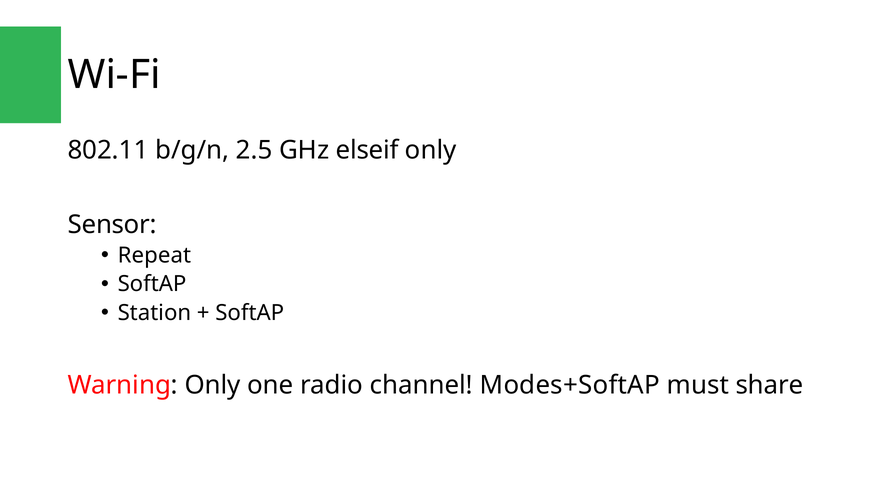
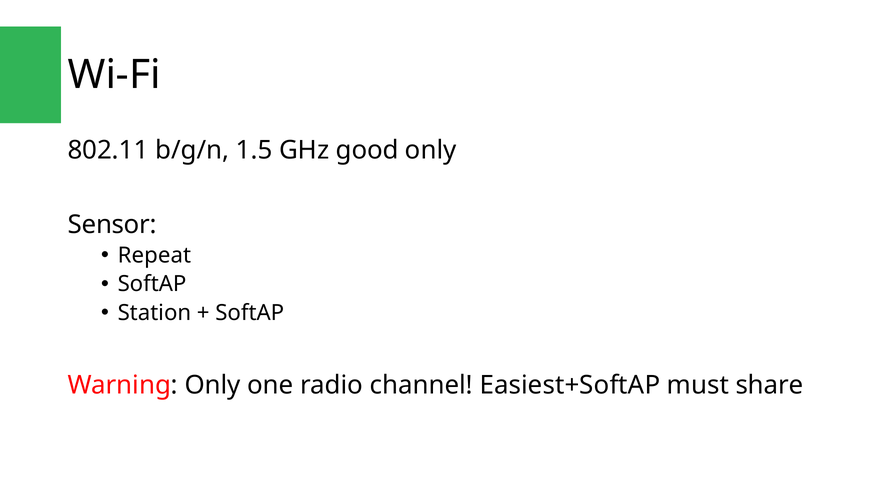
2.5: 2.5 -> 1.5 (254, 150)
elseif: elseif -> good (367, 150)
Modes+SoftAP: Modes+SoftAP -> Easiest+SoftAP (570, 385)
